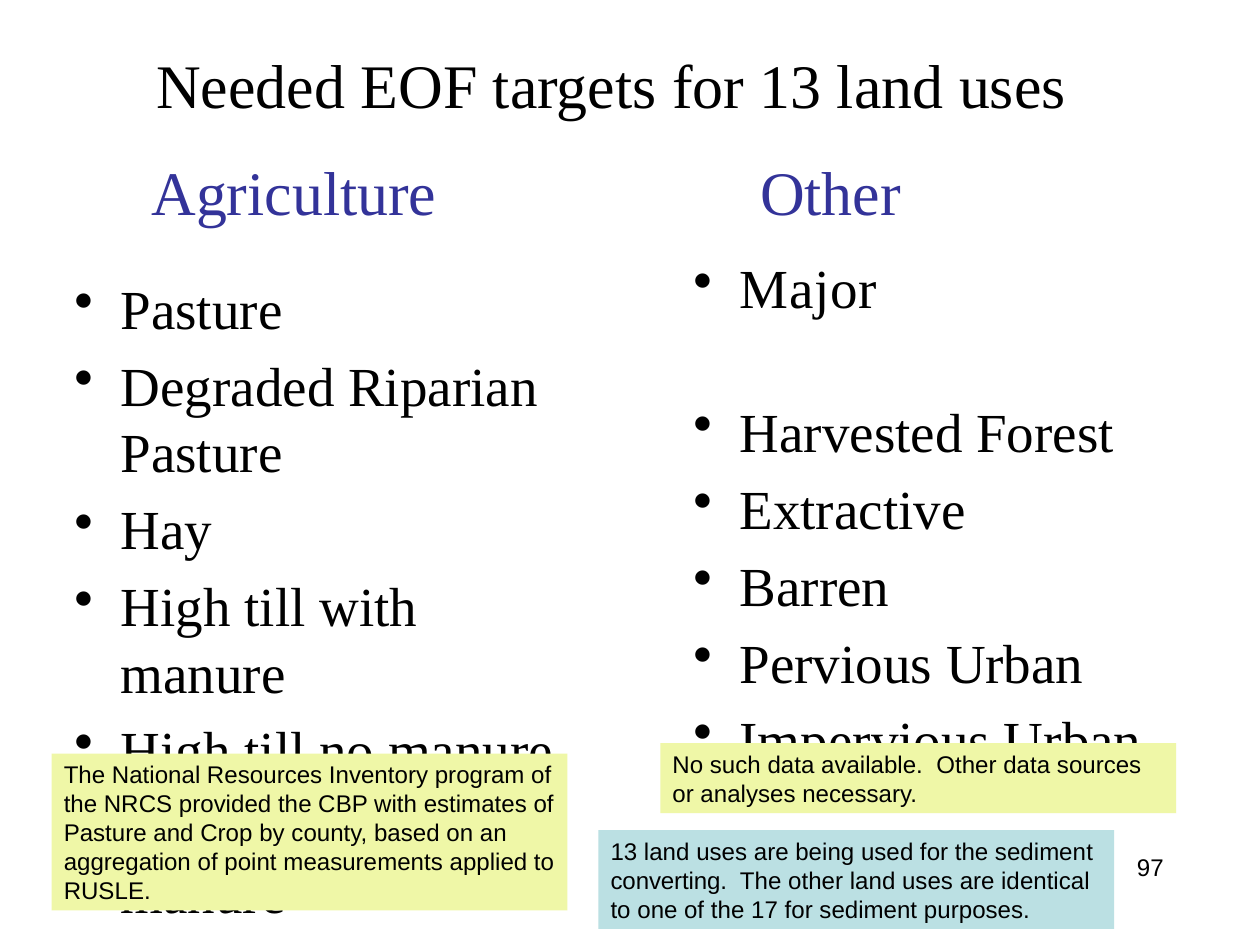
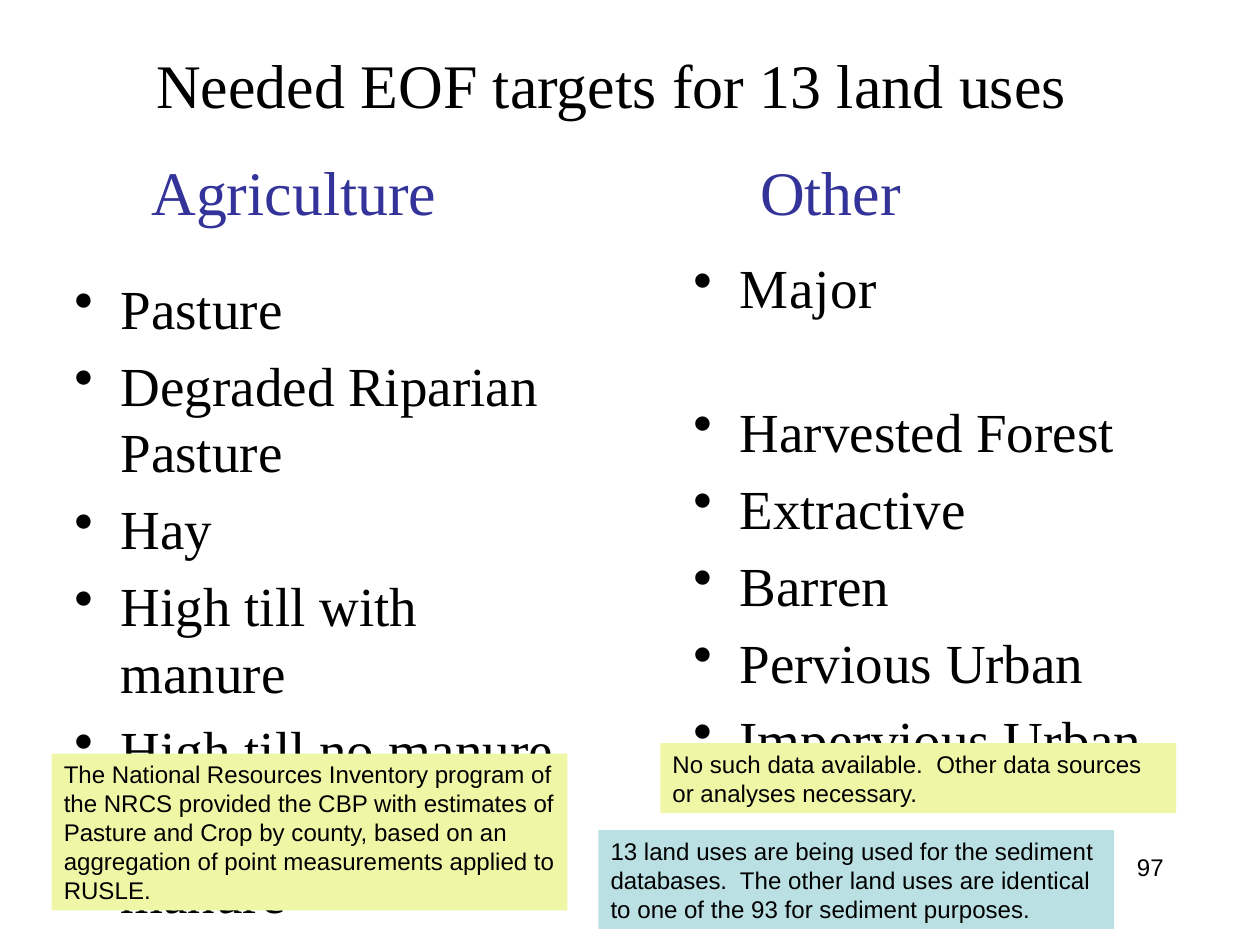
converting: converting -> databases (669, 881)
17: 17 -> 93 (765, 910)
